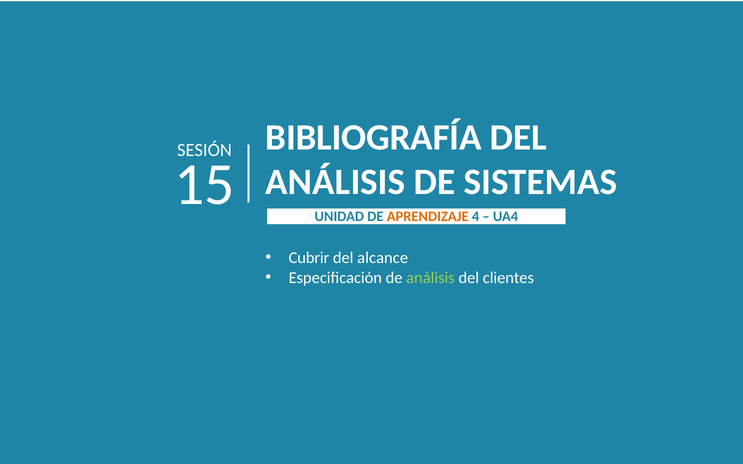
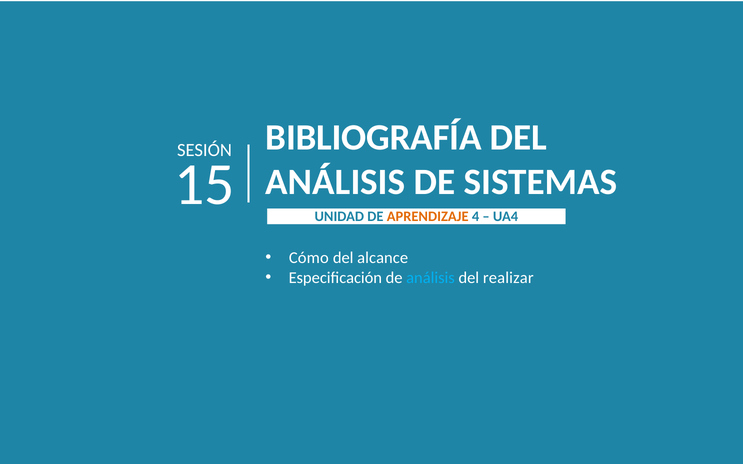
Cubrir: Cubrir -> Cómo (309, 258)
análisis colour: light green -> light blue (431, 278)
clientes: clientes -> realizar (508, 278)
